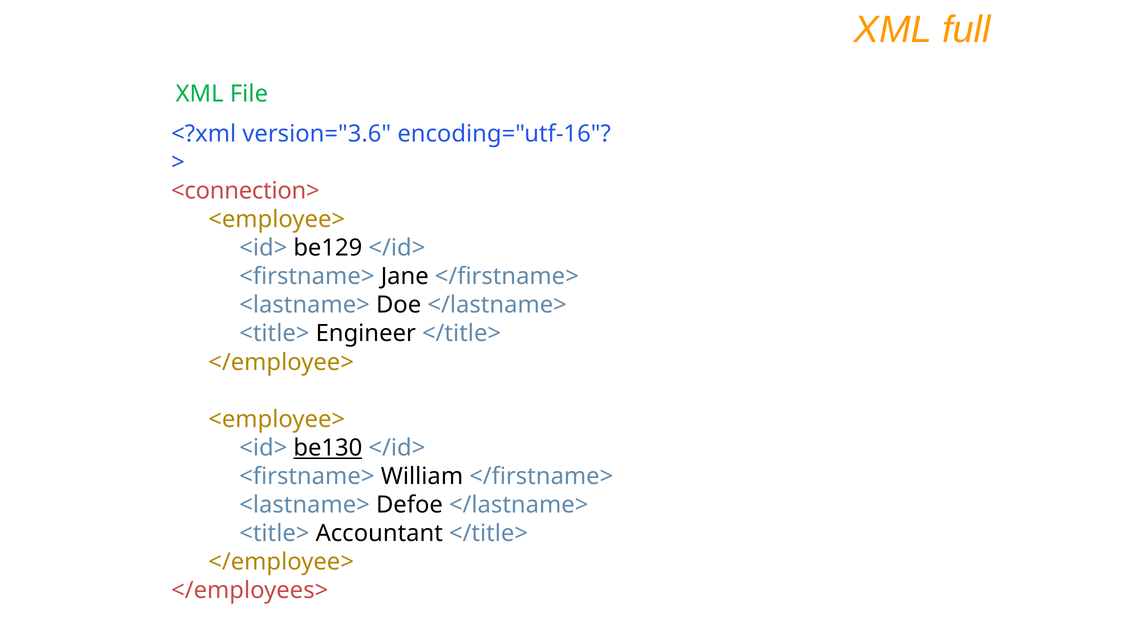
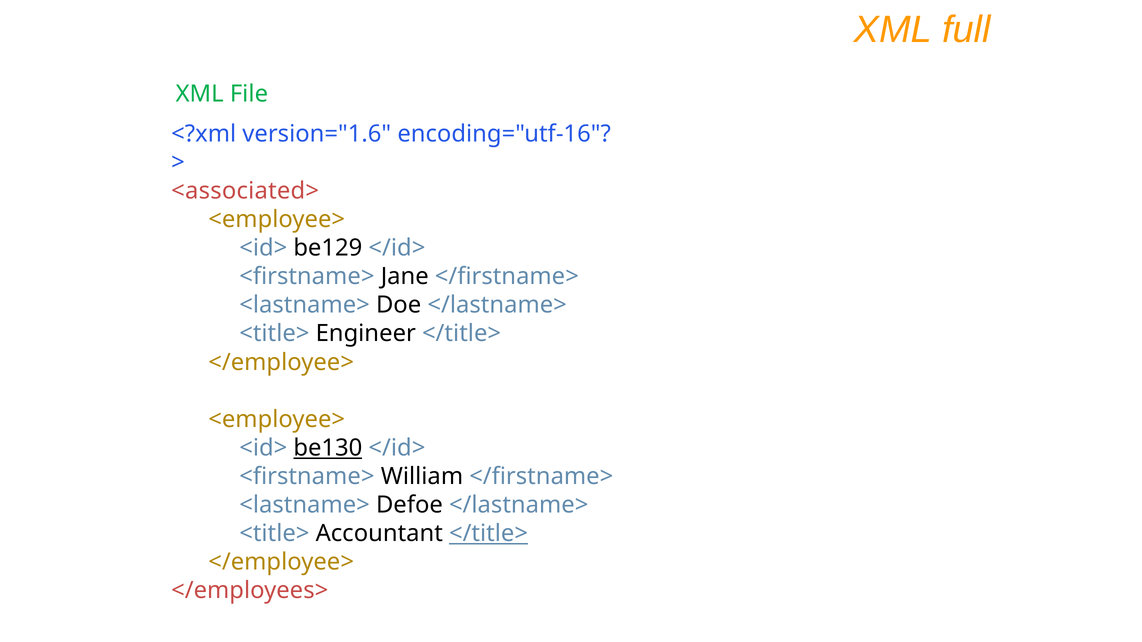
version="3.6: version="3.6 -> version="1.6 (317, 134)
<connection>: <connection> -> <associated> (245, 191)
</title> underline: none -> present (489, 534)
